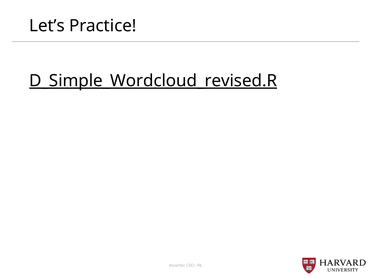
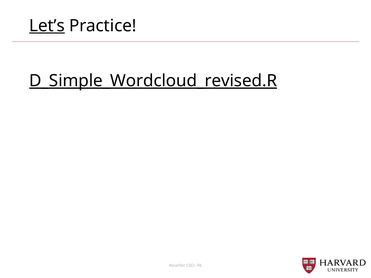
Let’s underline: none -> present (47, 26)
